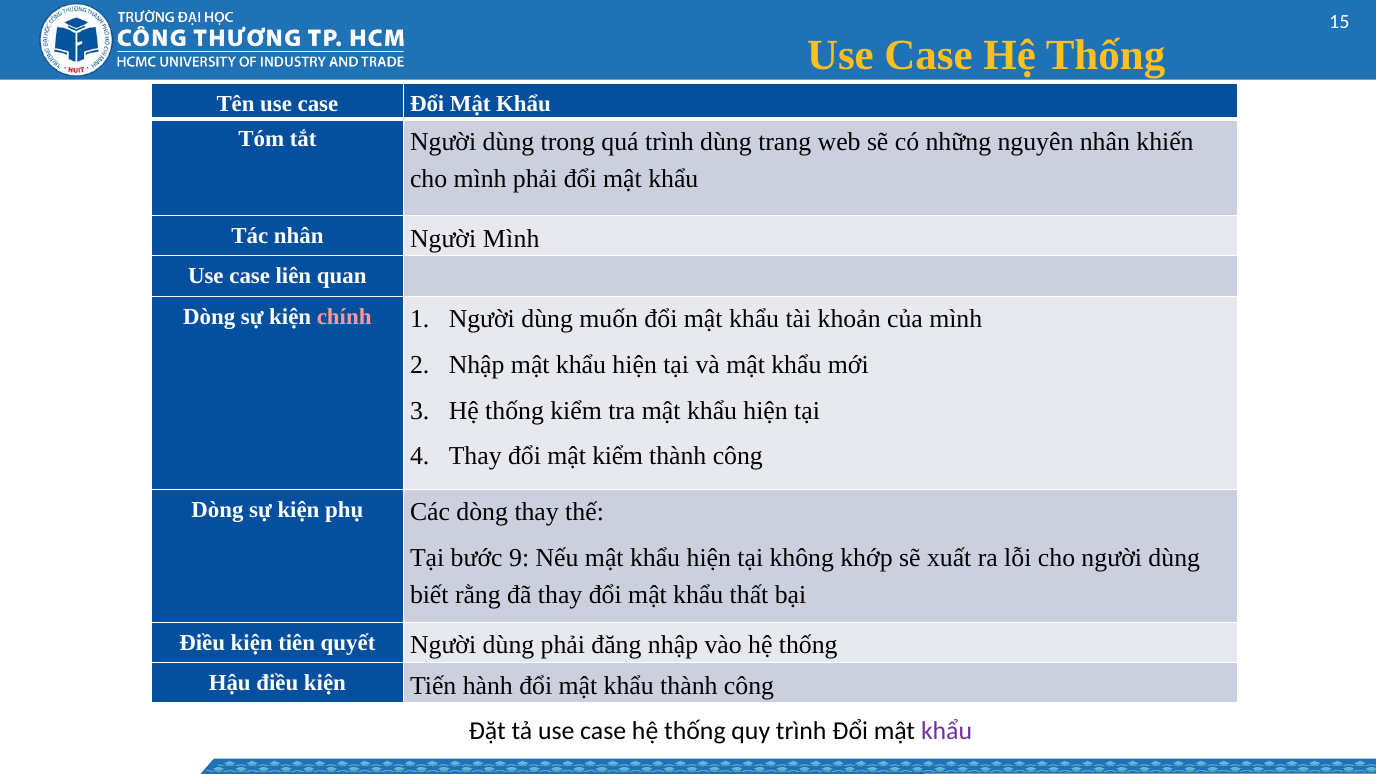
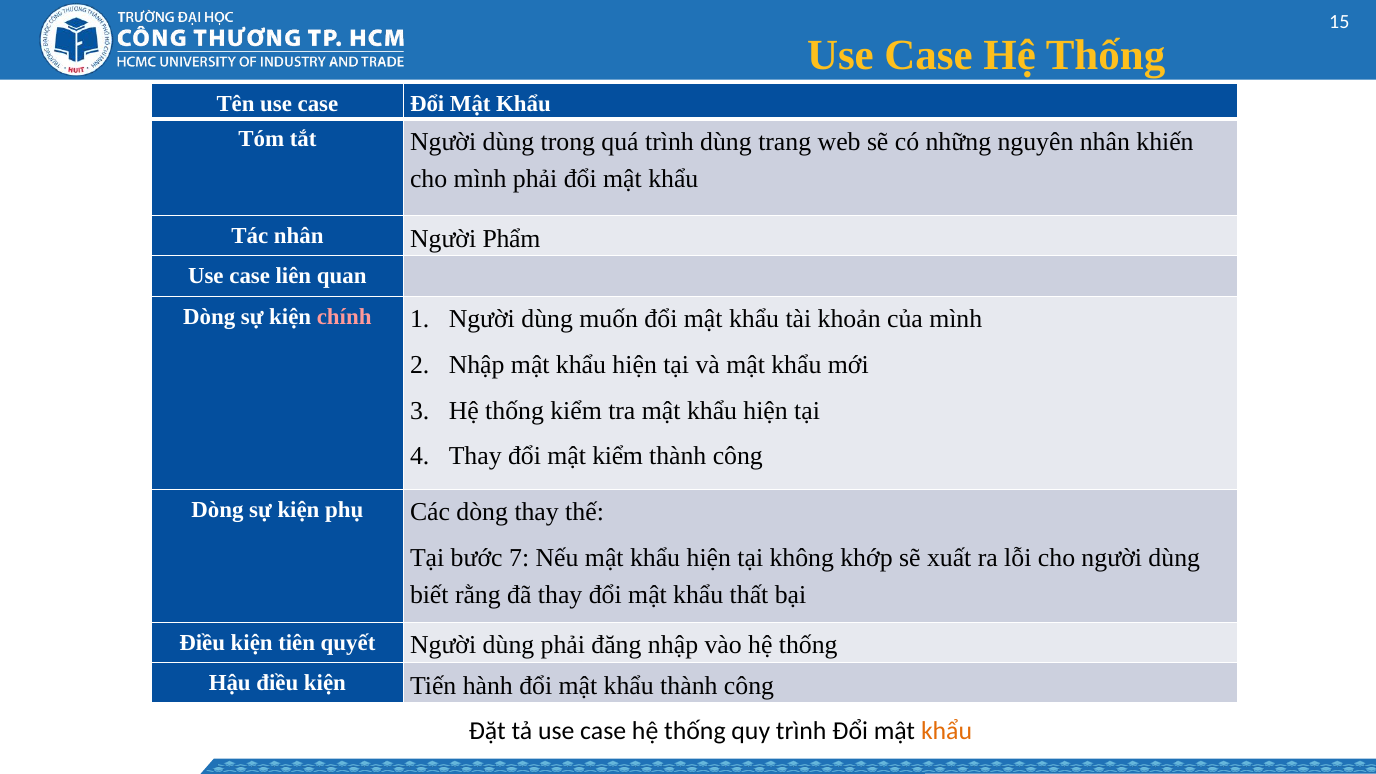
Người Mình: Mình -> Phẩm (511, 239)
9: 9 -> 7 (519, 558)
khẩu colour: purple -> orange (947, 731)
